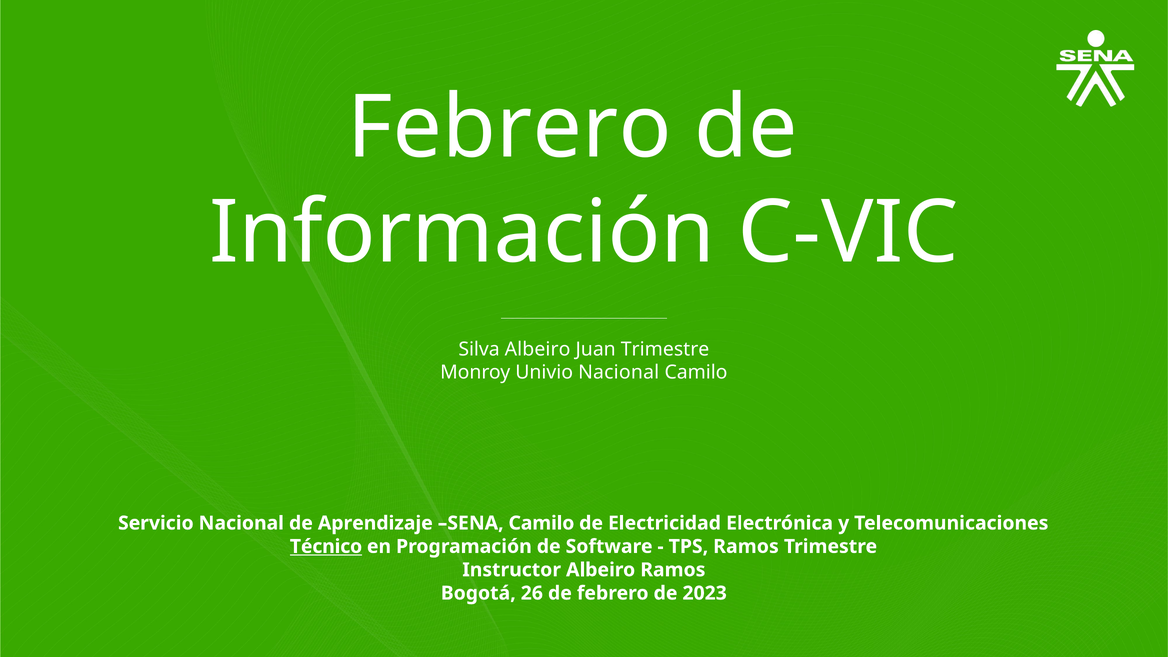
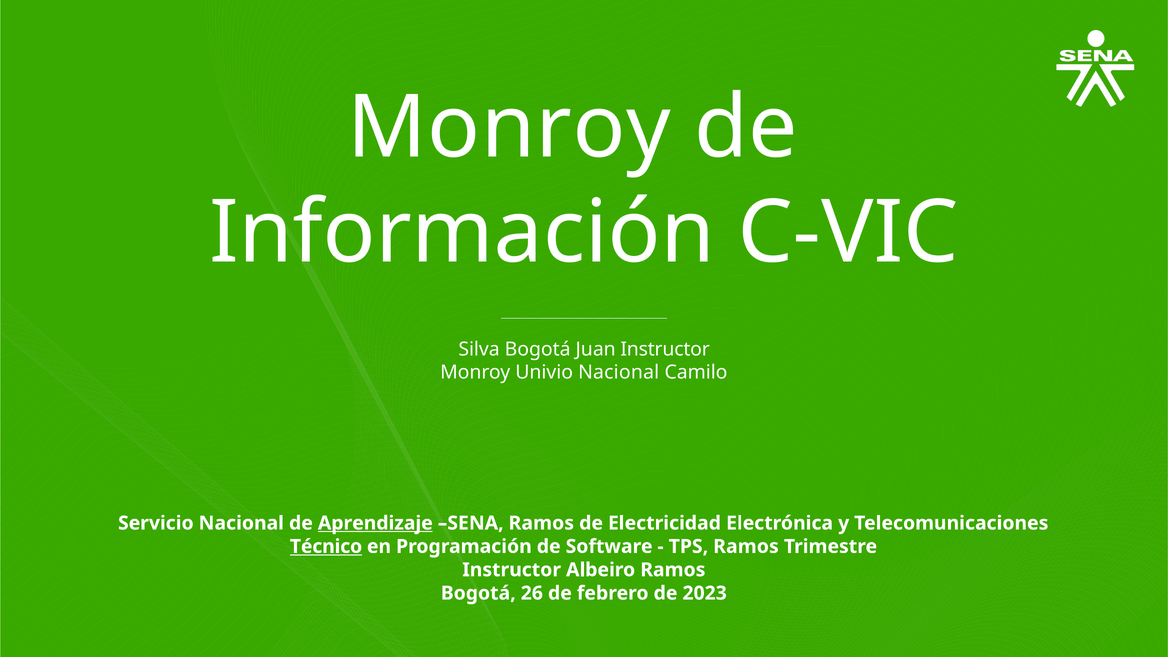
Febrero: Febrero -> Monroy (509, 128)
Silva Albeiro: Albeiro -> Bogotá (538, 349)
Juan Trimestre: Trimestre -> Instructor (665, 349)
Aprendizaje underline: none -> present (375, 523)
SENA Camilo: Camilo -> Ramos (541, 523)
